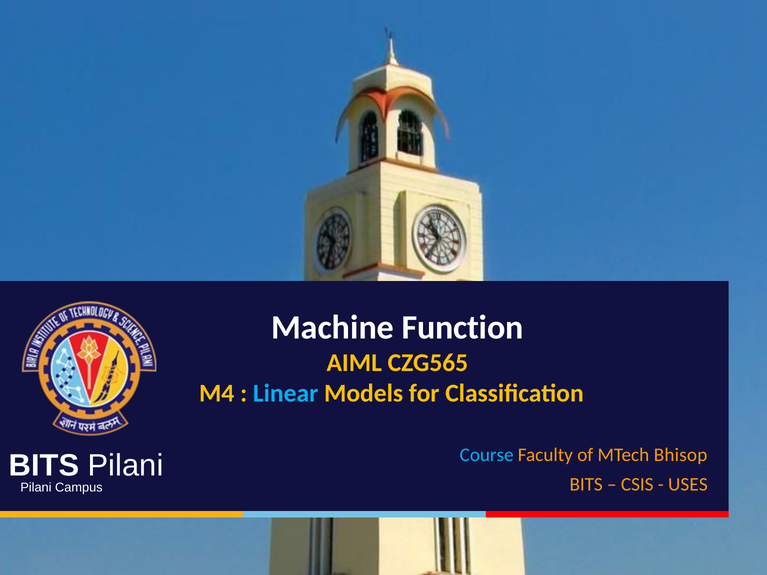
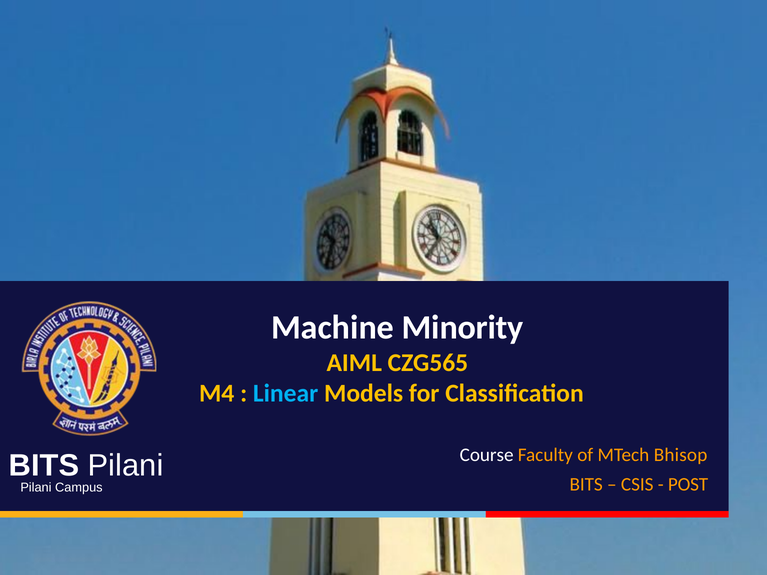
Function: Function -> Minority (463, 328)
Course colour: light blue -> white (487, 455)
USES: USES -> POST (688, 485)
